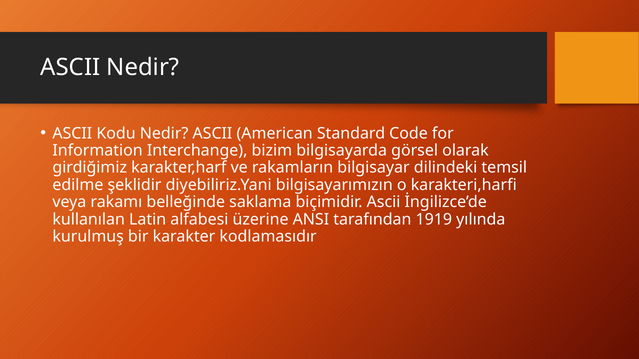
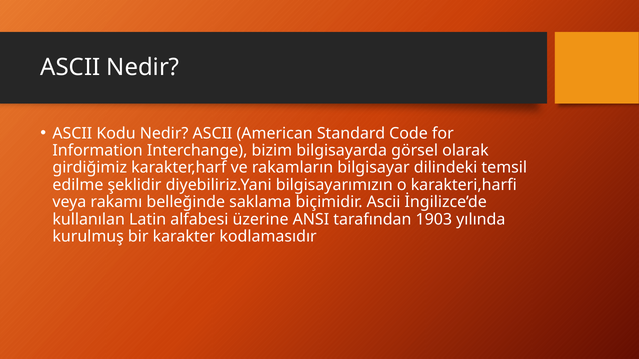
1919: 1919 -> 1903 (434, 220)
